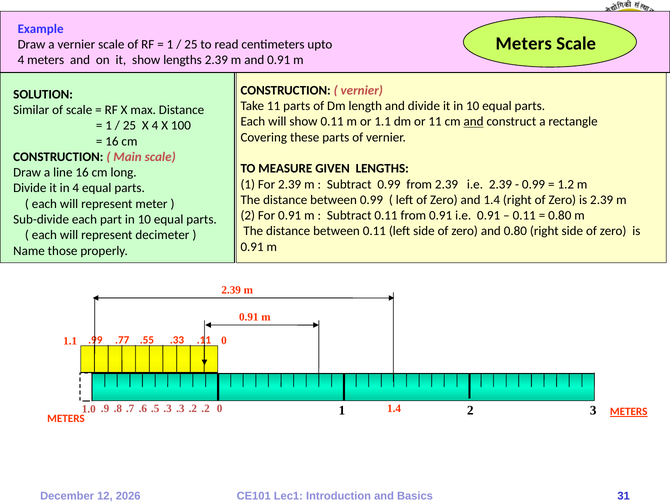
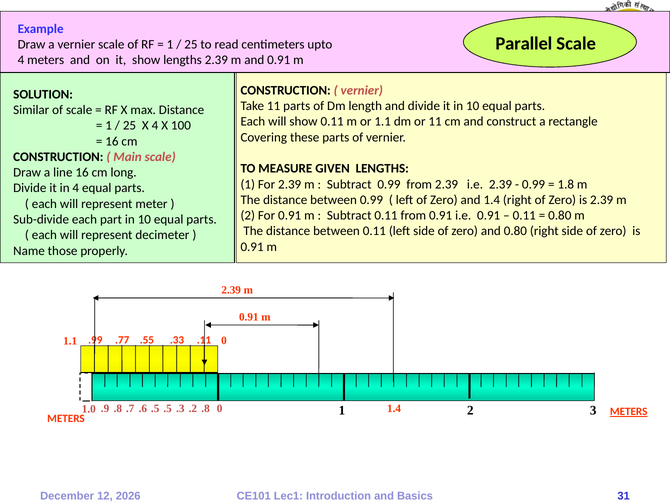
Meters: Meters -> Parallel (524, 44)
and underline: present -> none (474, 121)
1.2: 1.2 -> 1.8 (566, 184)
.5 .3: .3 -> .5 (168, 408)
.2 .2: .2 -> .8 (206, 408)
